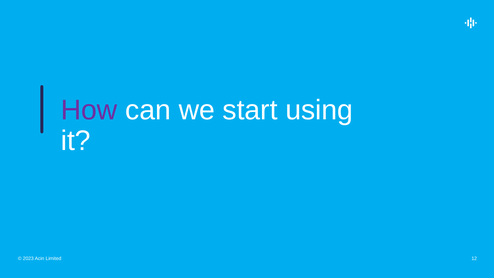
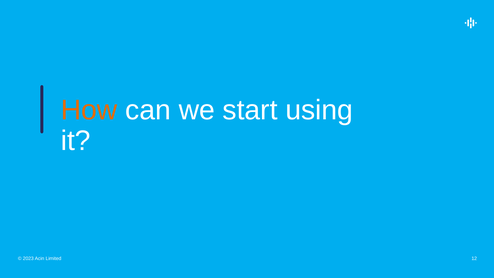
How colour: purple -> orange (89, 110)
